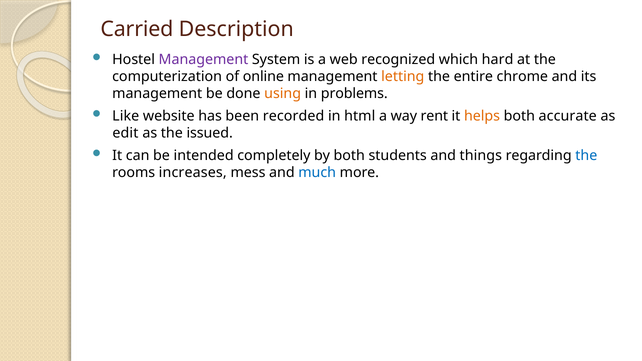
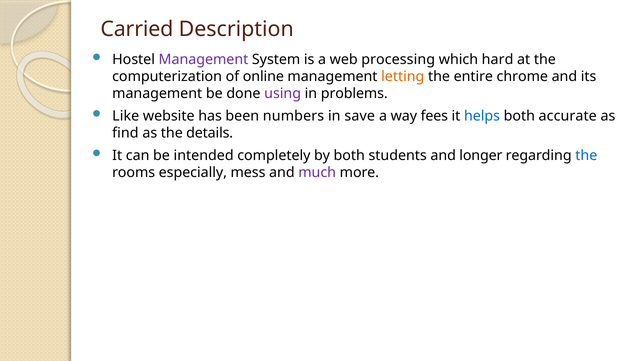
recognized: recognized -> processing (398, 59)
using colour: orange -> purple (283, 94)
recorded: recorded -> numbers (294, 116)
html: html -> save (360, 116)
rent: rent -> fees (434, 116)
helps colour: orange -> blue (482, 116)
edit: edit -> find (125, 133)
issued: issued -> details (210, 133)
things: things -> longer (481, 156)
increases: increases -> especially (193, 173)
much colour: blue -> purple (317, 173)
